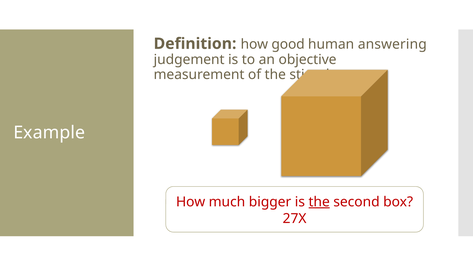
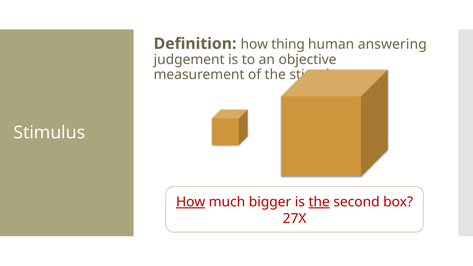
good: good -> thing (288, 44)
Example: Example -> Stimulus (49, 133)
How underline: none -> present (191, 202)
